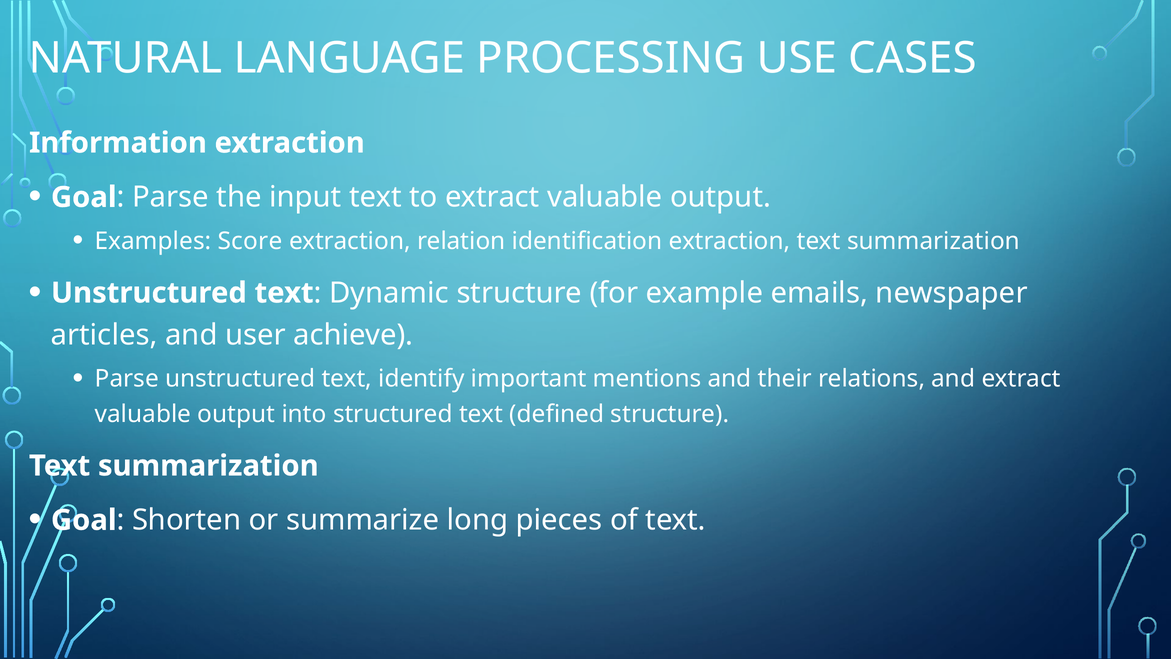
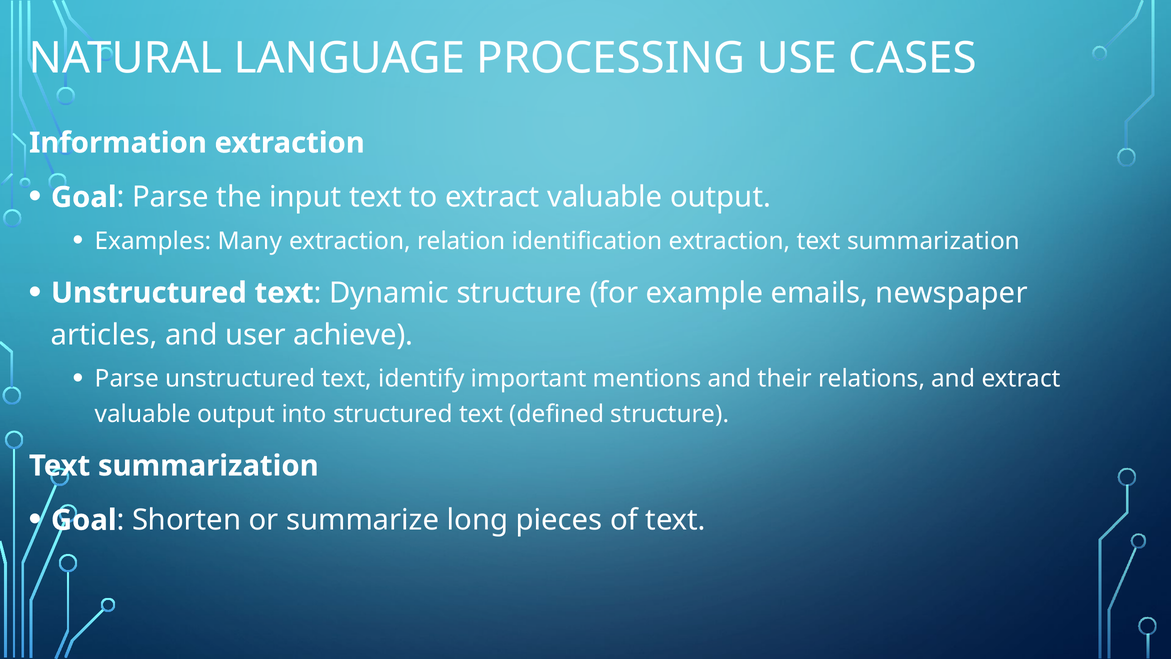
Score: Score -> Many (250, 241)
